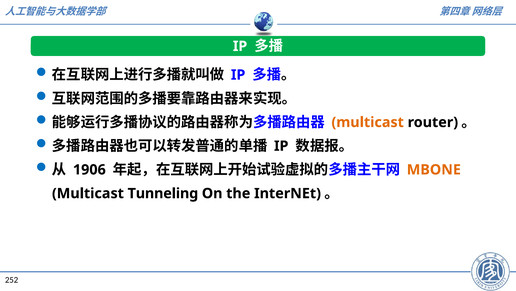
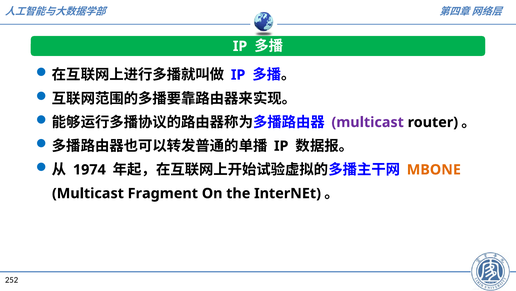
multicast colour: orange -> purple (368, 122)
1906: 1906 -> 1974 (89, 169)
Tunneling: Tunneling -> Fragment (163, 193)
